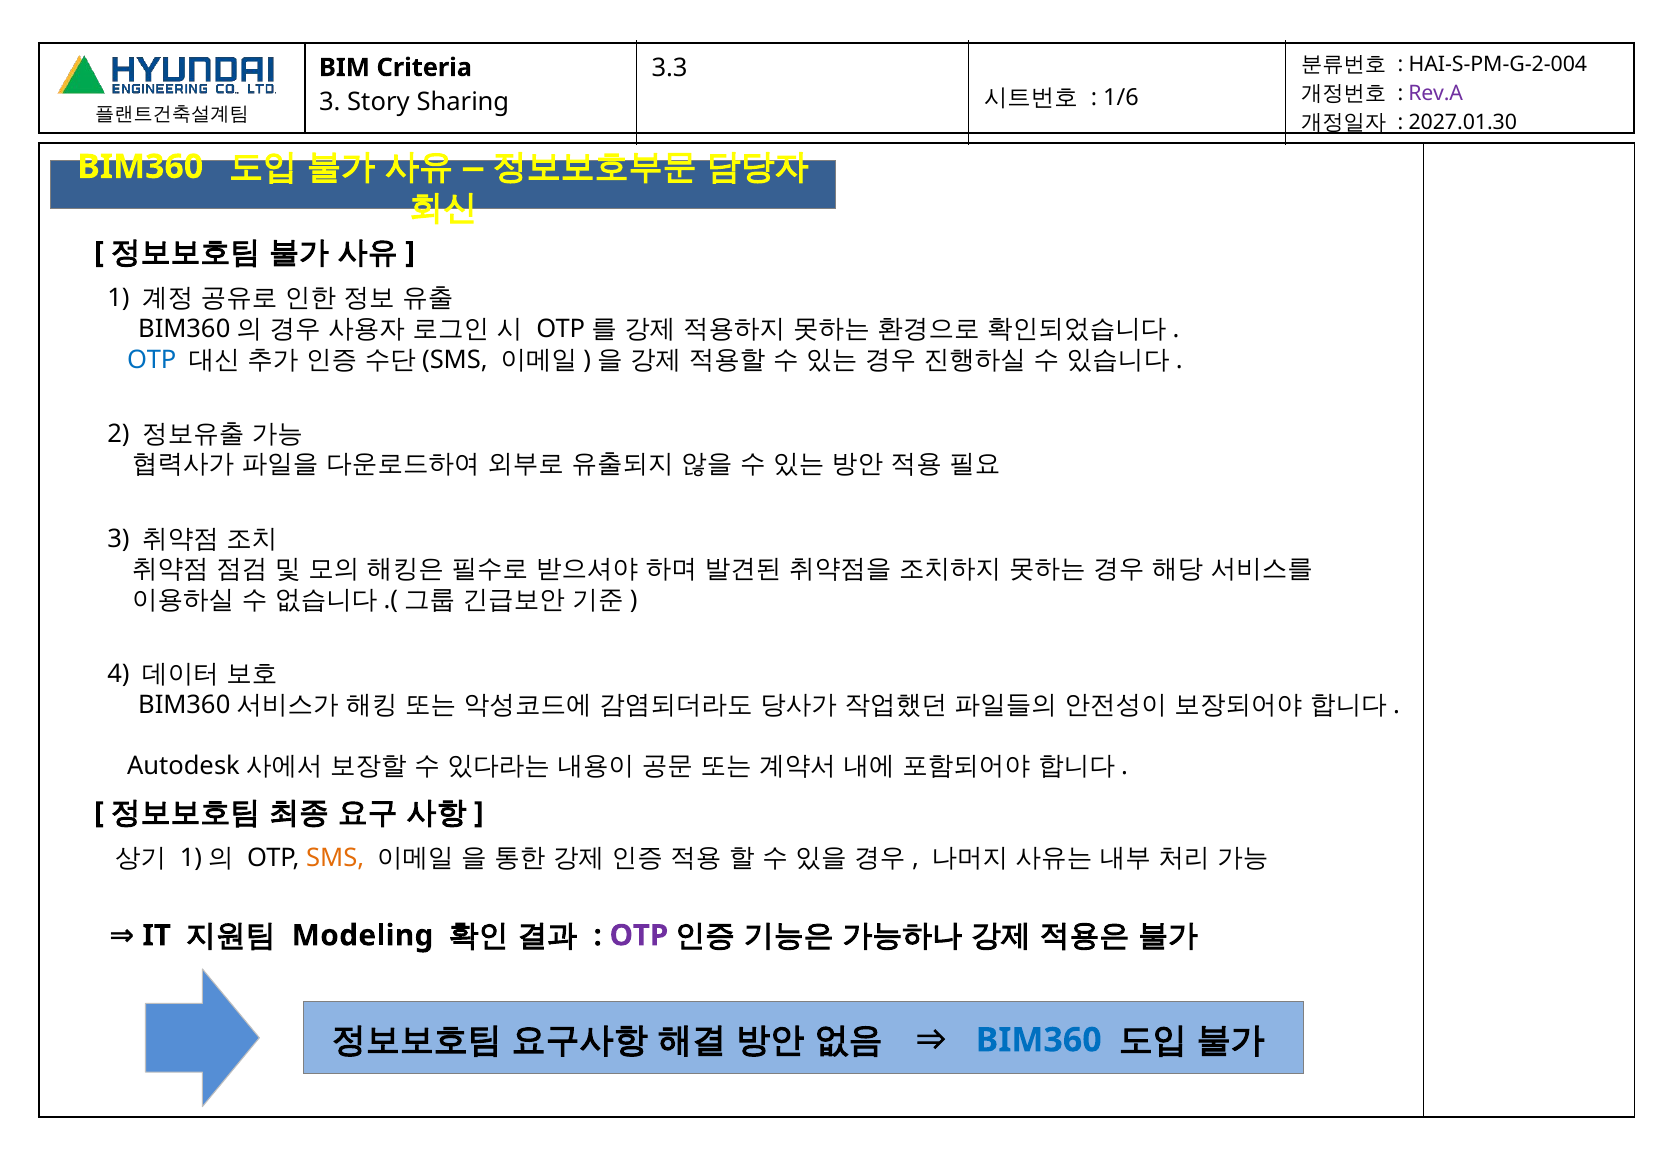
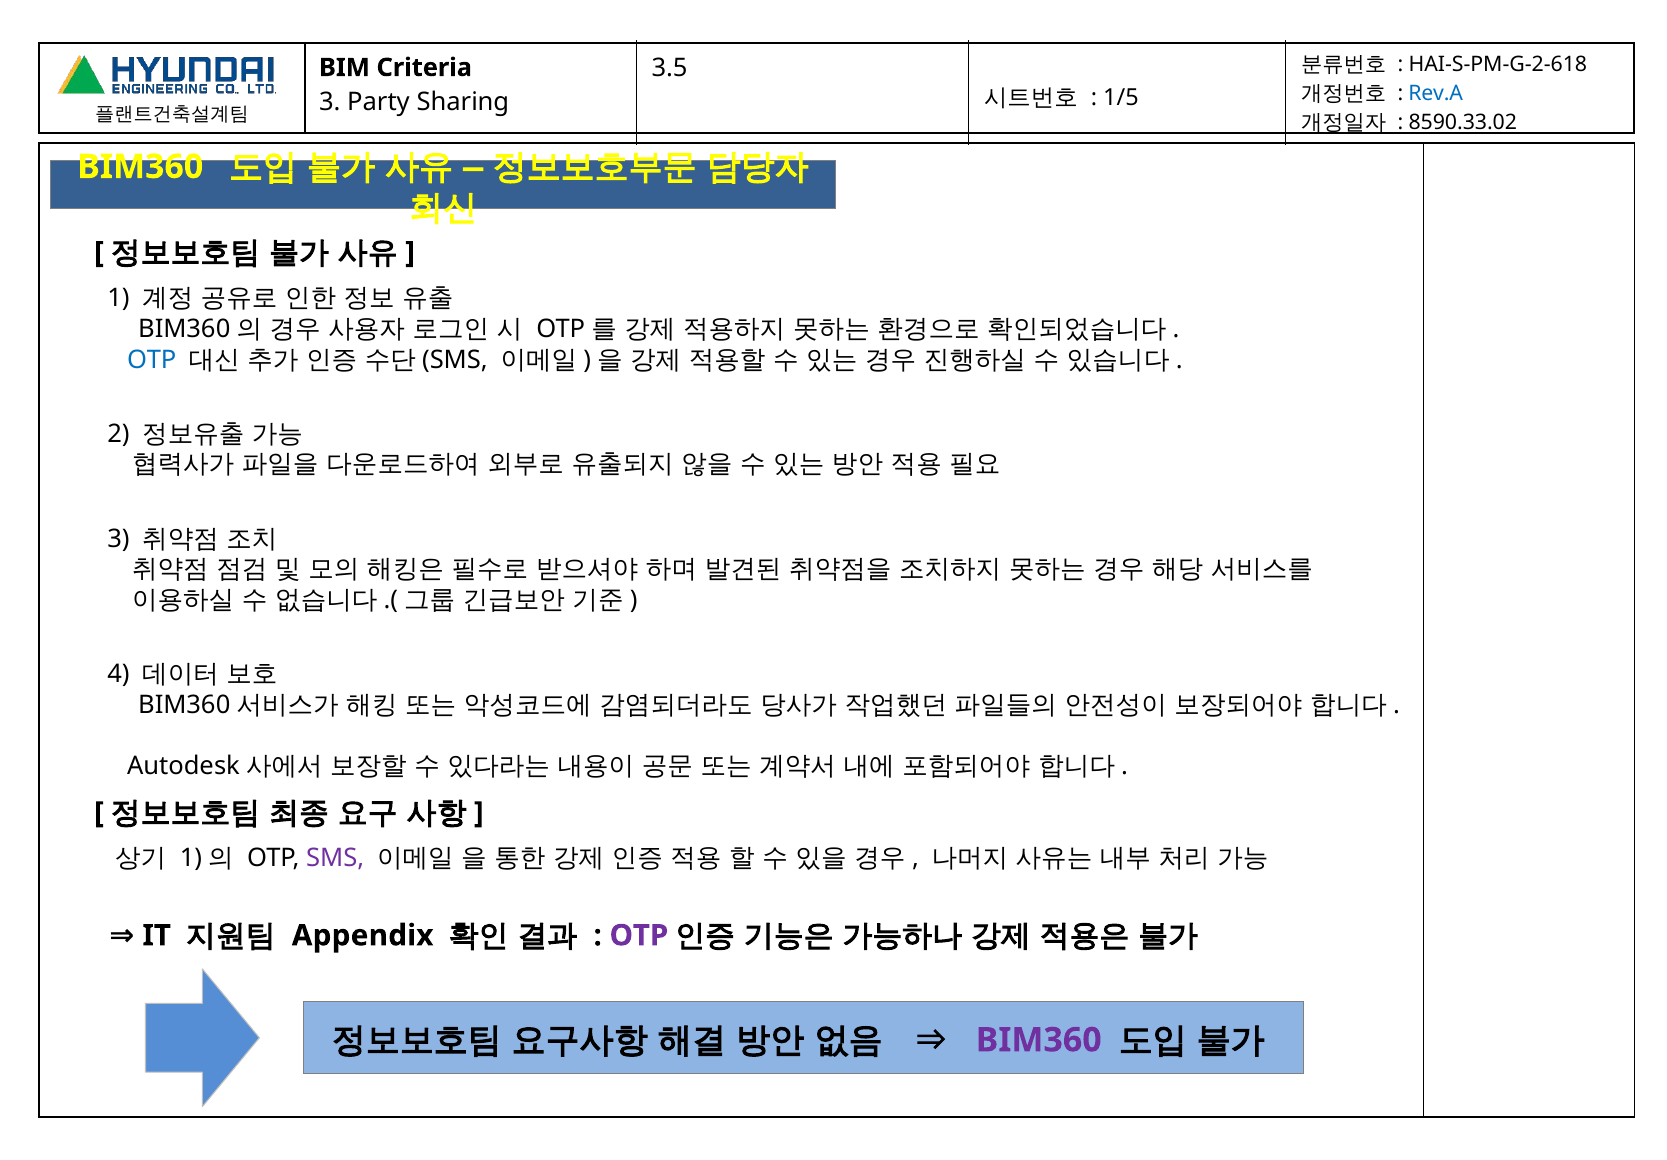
HAI-S-PM-G-2-004: HAI-S-PM-G-2-004 -> HAI-S-PM-G-2-618 (1498, 64)
3.3: 3.3 -> 3.5 (670, 68)
Rev.A colour: purple -> blue (1436, 94)
1/6: 1/6 -> 1/5 (1121, 98)
Story: Story -> Party (378, 102)
2027.01.30: 2027.01.30 -> 8590.33.02 (1463, 123)
SMS colour: orange -> purple (335, 858)
Modeling: Modeling -> Appendix (363, 935)
BIM360 colour: blue -> purple (1039, 1040)
